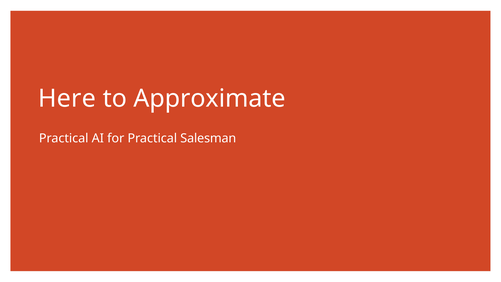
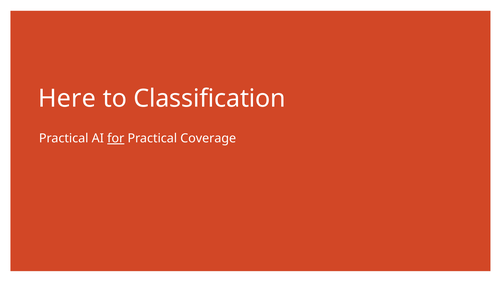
Approximate: Approximate -> Classification (210, 99)
for underline: none -> present (116, 138)
Salesman: Salesman -> Coverage (208, 138)
